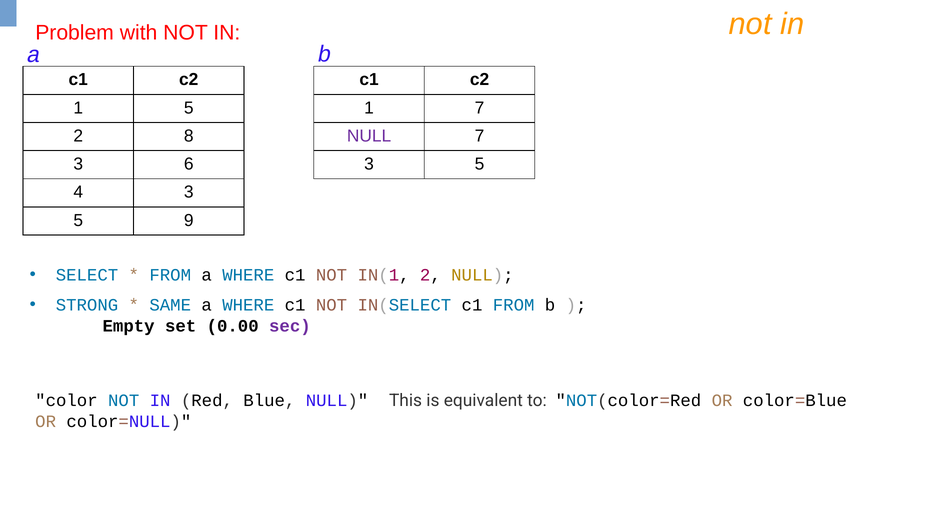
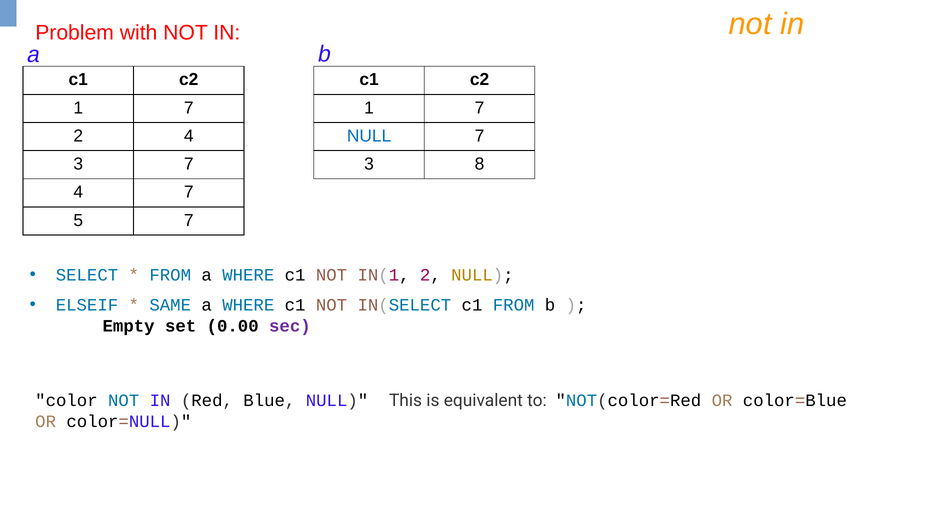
5: 5 -> 7 (189, 108)
2 8: 8 -> 4 (189, 136)
NULL colour: purple -> blue (369, 136)
3 6: 6 -> 7 (189, 164)
5: 5 -> 8 (480, 164)
4 3: 3 -> 7 (189, 192)
5 9: 9 -> 7 (189, 220)
STRONG: STRONG -> ELSEIF (87, 305)
